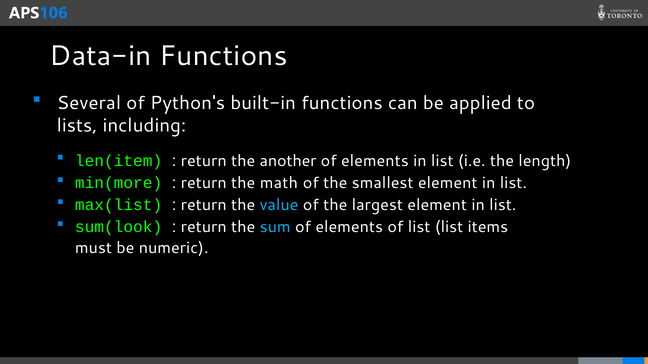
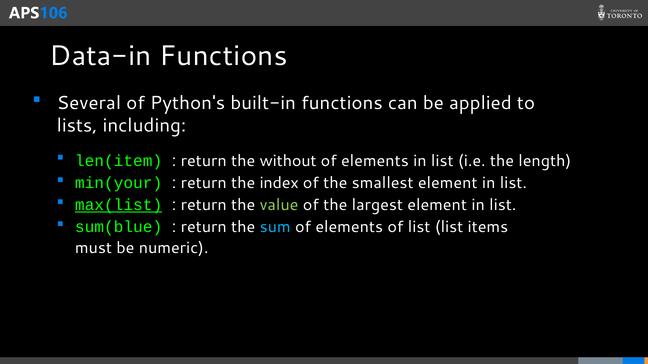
another: another -> without (288, 161)
min(more: min(more -> min(your (119, 183)
math: math -> index (279, 183)
max(list underline: none -> present (119, 205)
value colour: light blue -> light green (279, 205)
sum(look: sum(look -> sum(blue (119, 227)
